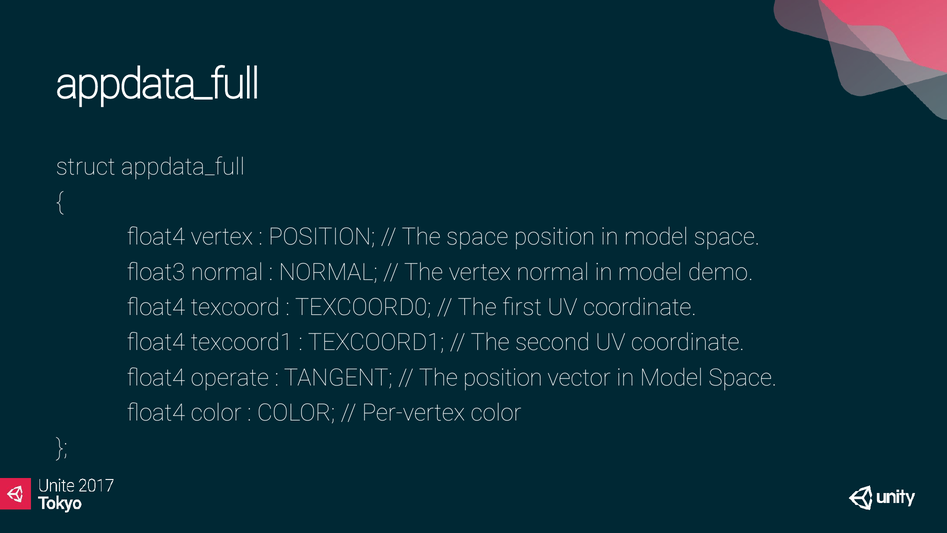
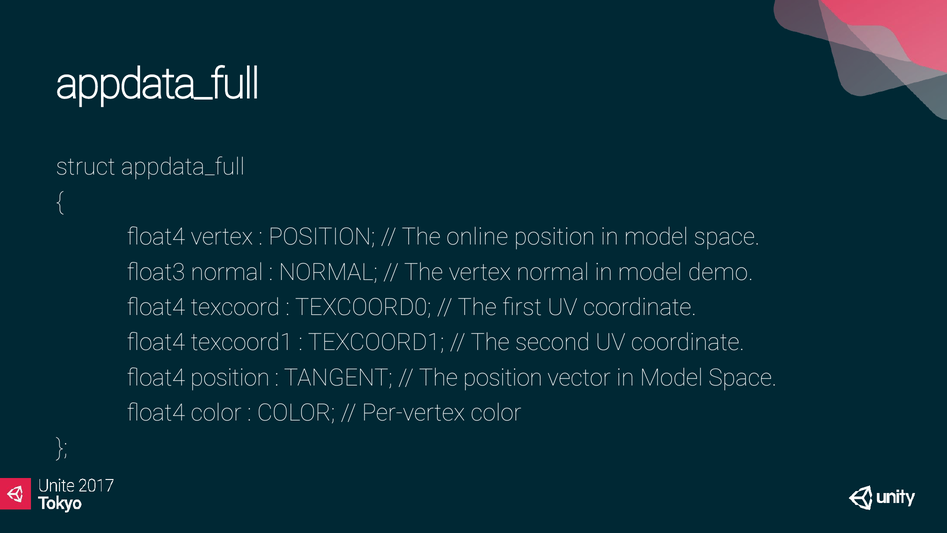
The space: space -> online (477, 237)
float4 operate: operate -> position (230, 378)
